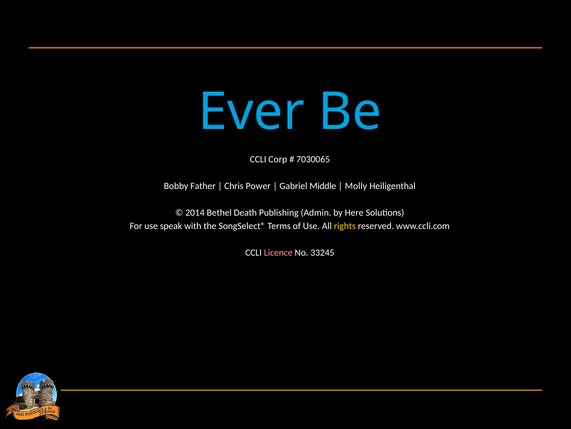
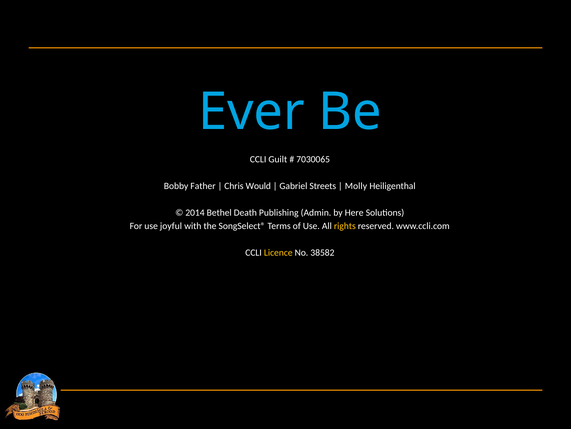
Corp: Corp -> Guilt (278, 159)
Power: Power -> Would (258, 186)
Middle: Middle -> Streets (323, 186)
speak: speak -> joyful (171, 226)
Licence colour: pink -> yellow (278, 252)
33245: 33245 -> 38582 (322, 252)
